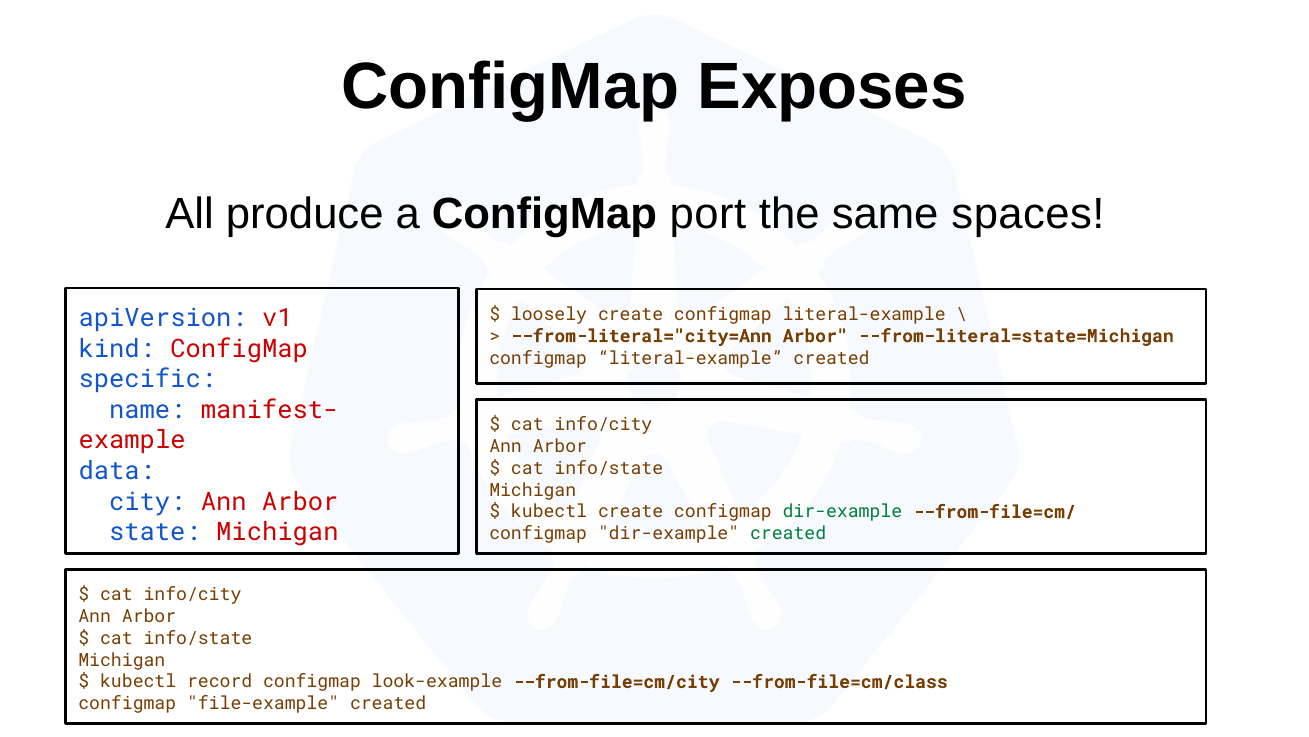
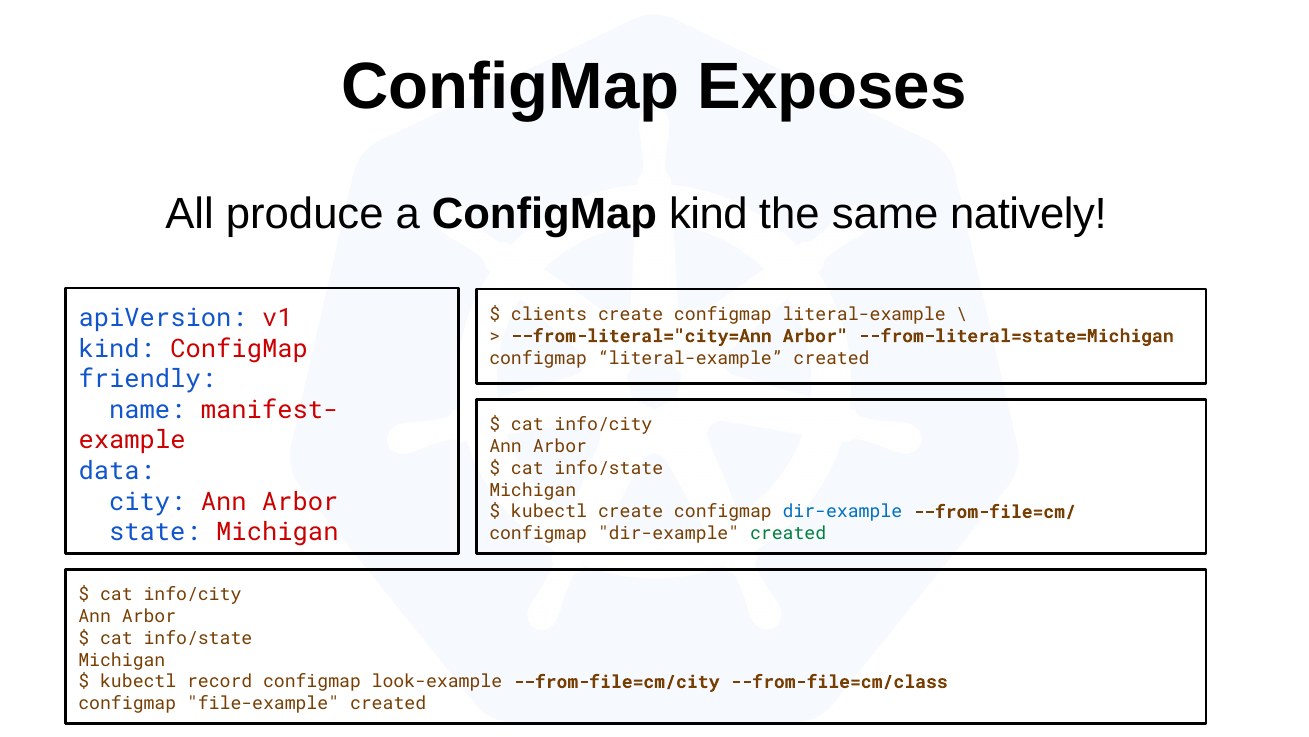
ConfigMap port: port -> kind (708, 214)
spaces: spaces -> natively (1028, 214)
loosely: loosely -> clients (549, 314)
specific: specific -> friendly (147, 379)
dir-example colour: green -> blue (842, 511)
